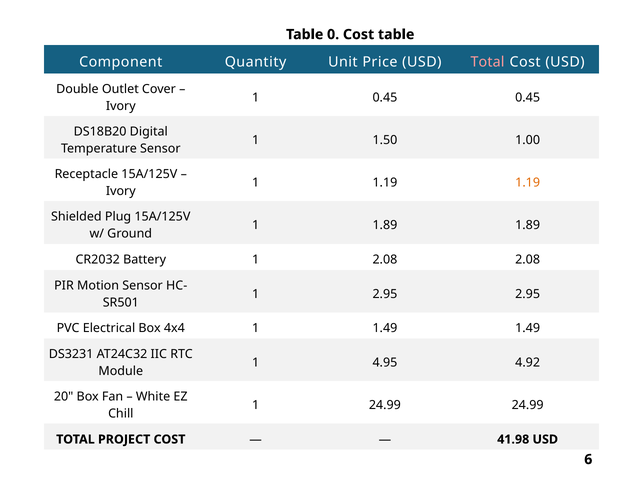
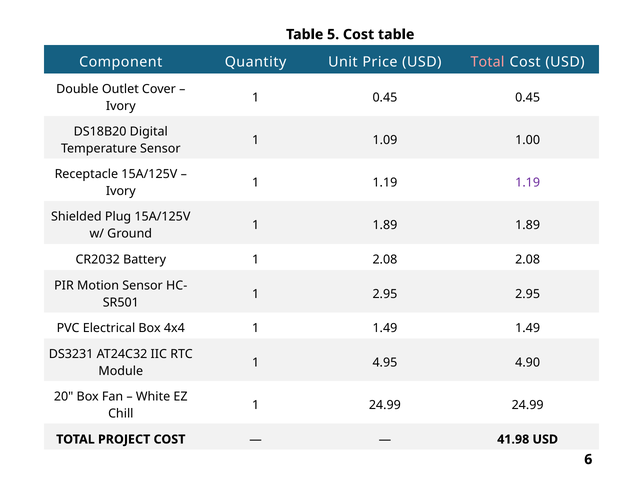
0: 0 -> 5 (333, 34)
1.50: 1.50 -> 1.09 (385, 140)
1.19 colour: orange -> purple (528, 183)
4.92: 4.92 -> 4.90 (528, 363)
